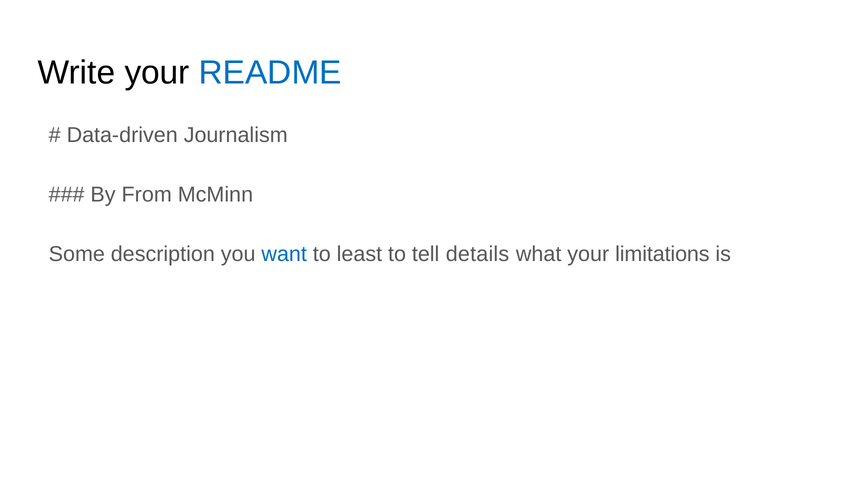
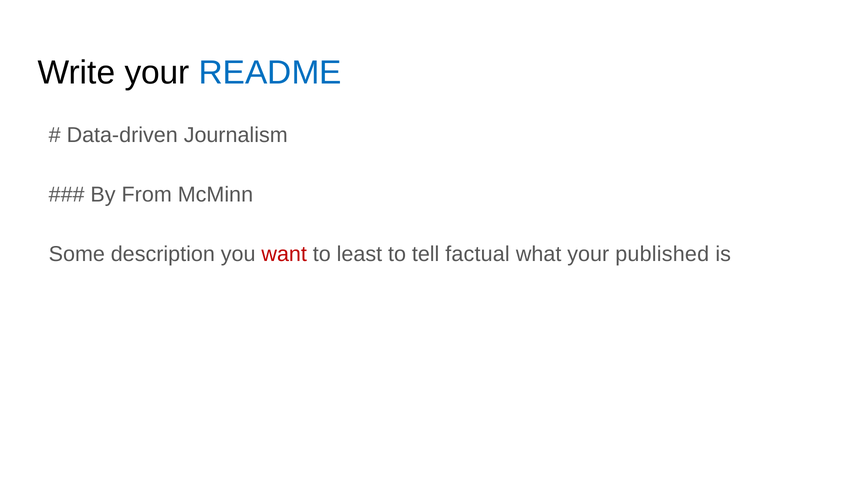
want colour: blue -> red (284, 254)
details: details -> factual (478, 254)
limitations: limitations -> published (662, 254)
